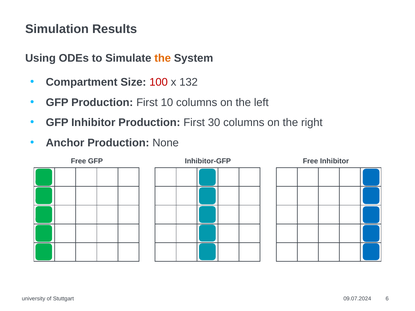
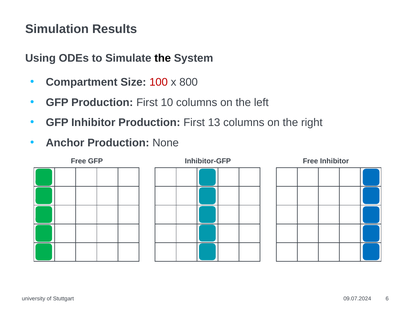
the colour: orange -> black (163, 58)
132: 132 -> 800 (189, 82)
30: 30 -> 13 (214, 123)
